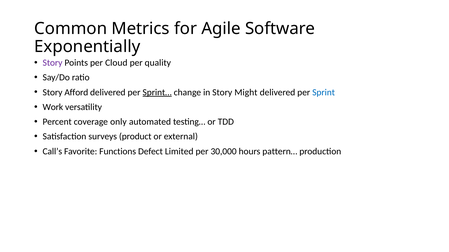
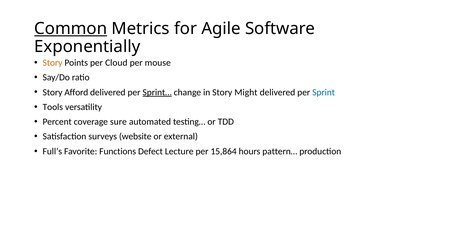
Common underline: none -> present (71, 29)
Story colour: purple -> orange (53, 63)
quality: quality -> mouse (158, 63)
Work: Work -> Tools (53, 107)
only: only -> sure (118, 122)
product: product -> website (135, 137)
Call’s: Call’s -> Full’s (52, 152)
Limited: Limited -> Lecture (179, 152)
30,000: 30,000 -> 15,864 (224, 152)
